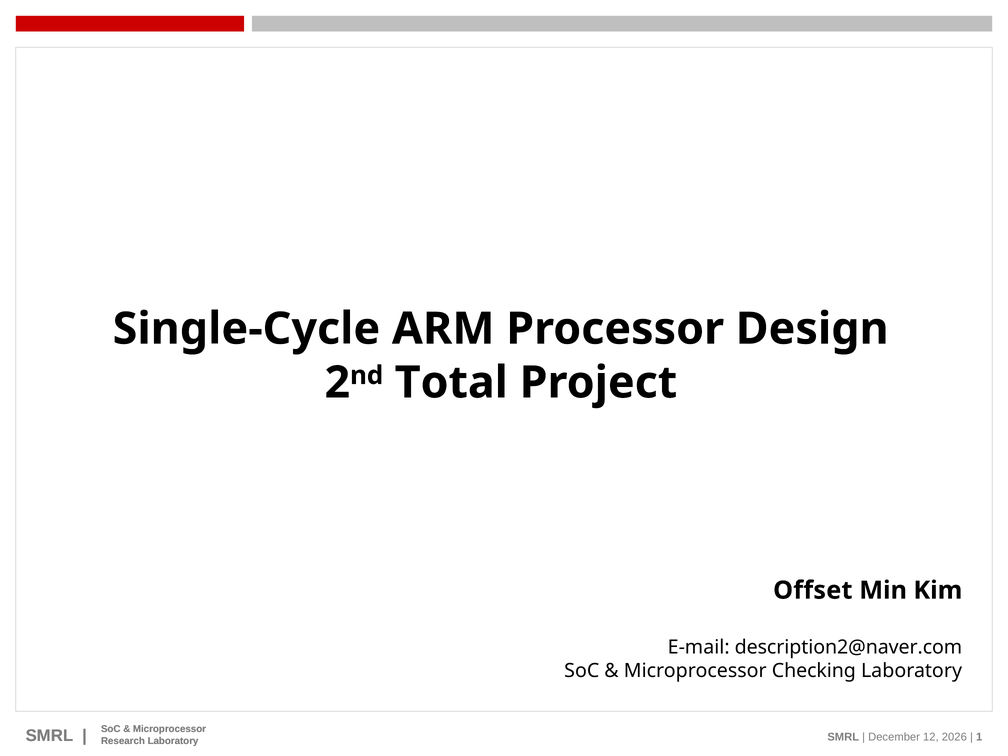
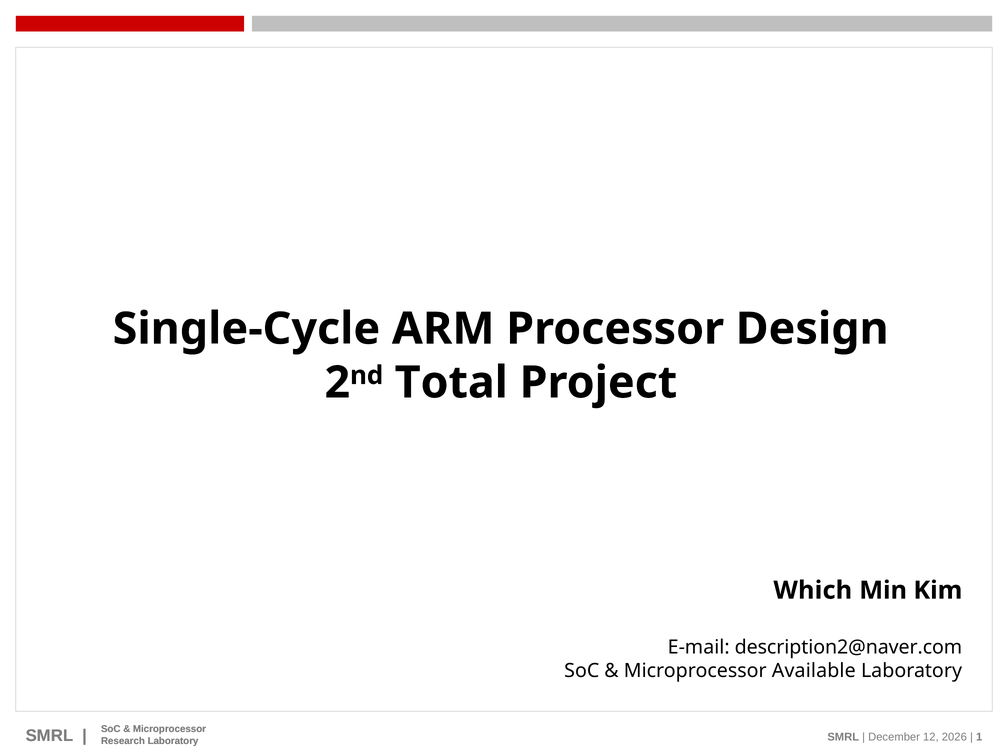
Offset: Offset -> Which (813, 590)
Checking: Checking -> Available (814, 671)
